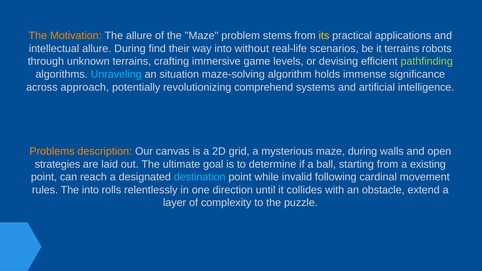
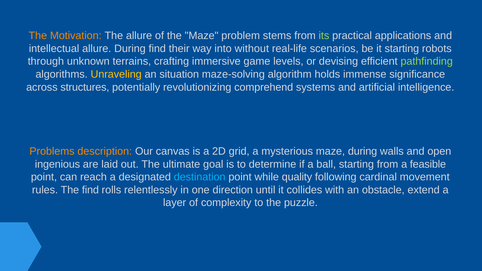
its colour: yellow -> light green (324, 36)
it terrains: terrains -> starting (402, 49)
Unraveling colour: light blue -> yellow (116, 74)
approach: approach -> structures (85, 87)
strategies: strategies -> ingenious (57, 164)
existing: existing -> feasible (428, 164)
invalid: invalid -> quality (297, 177)
The into: into -> find (90, 190)
